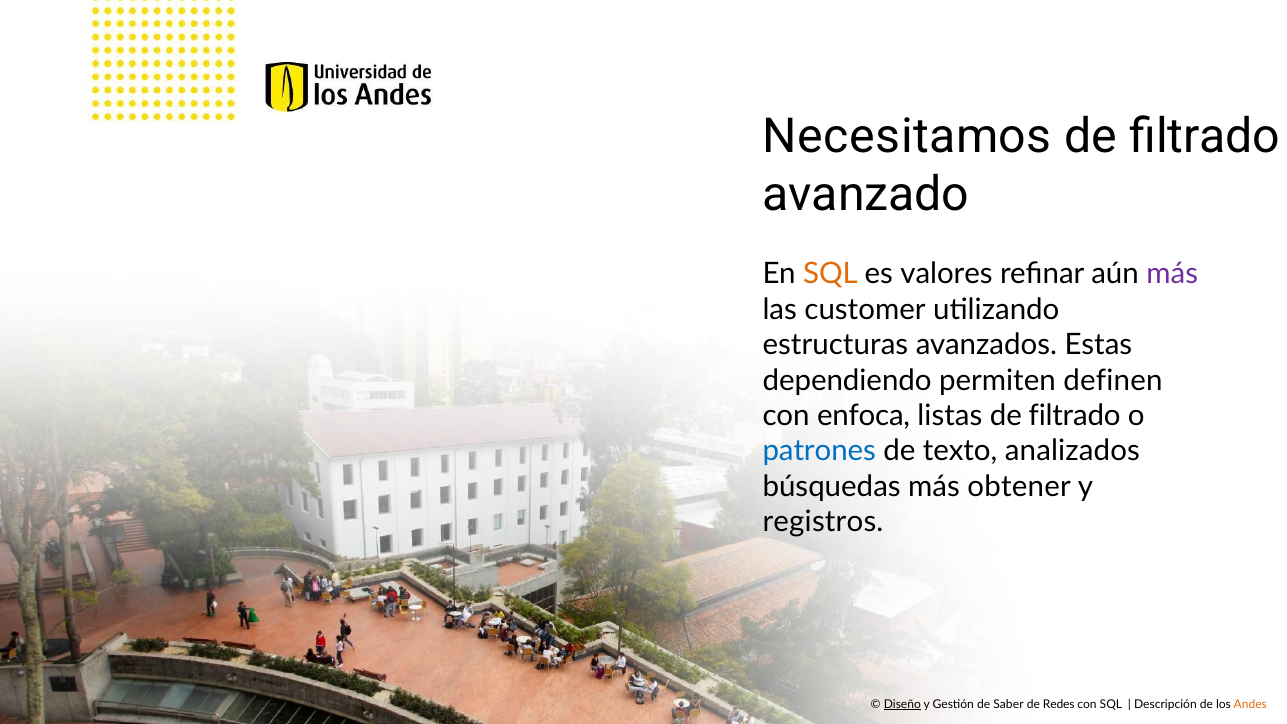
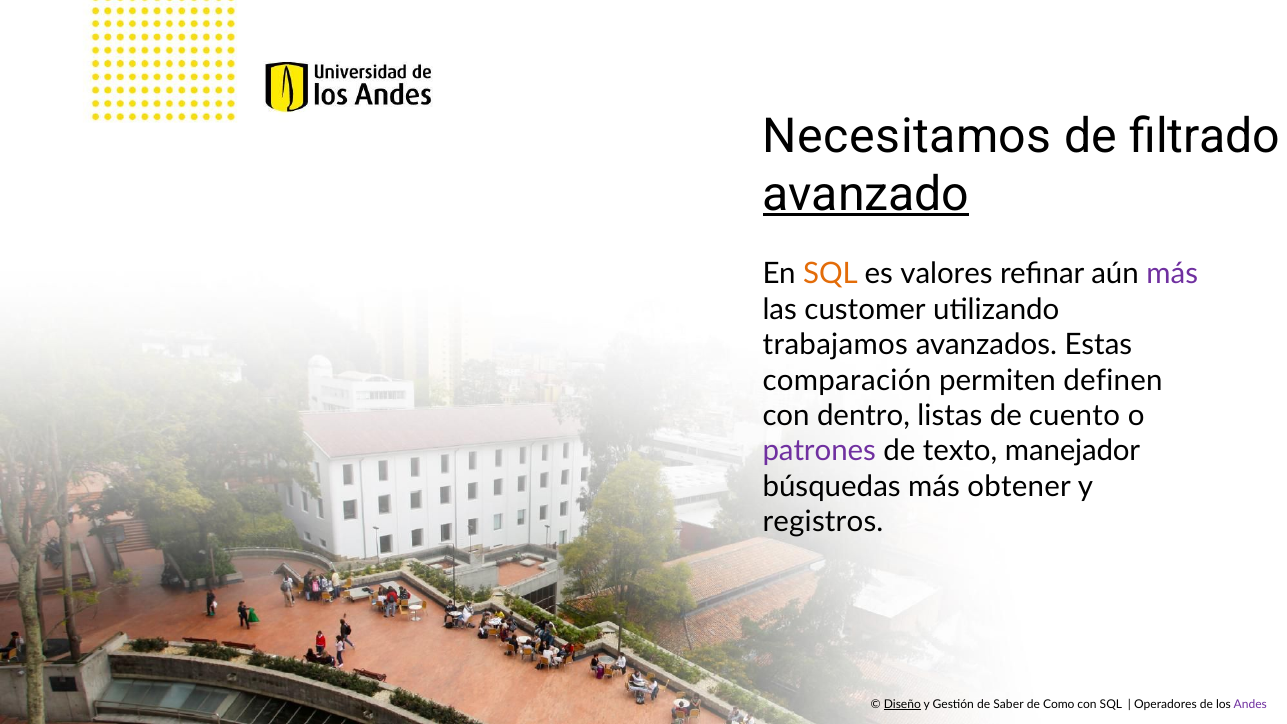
avanzado underline: none -> present (866, 194)
estructuras: estructuras -> trabajamos (835, 345)
dependiendo: dependiendo -> comparación (847, 380)
enfoca: enfoca -> dentro (864, 416)
listas de filtrado: filtrado -> cuento (1074, 416)
patrones colour: blue -> purple (819, 451)
analizados: analizados -> manejador (1073, 451)
Redes: Redes -> Como (1059, 704)
Descripción: Descripción -> Operadores (1165, 704)
Andes colour: orange -> purple (1250, 704)
